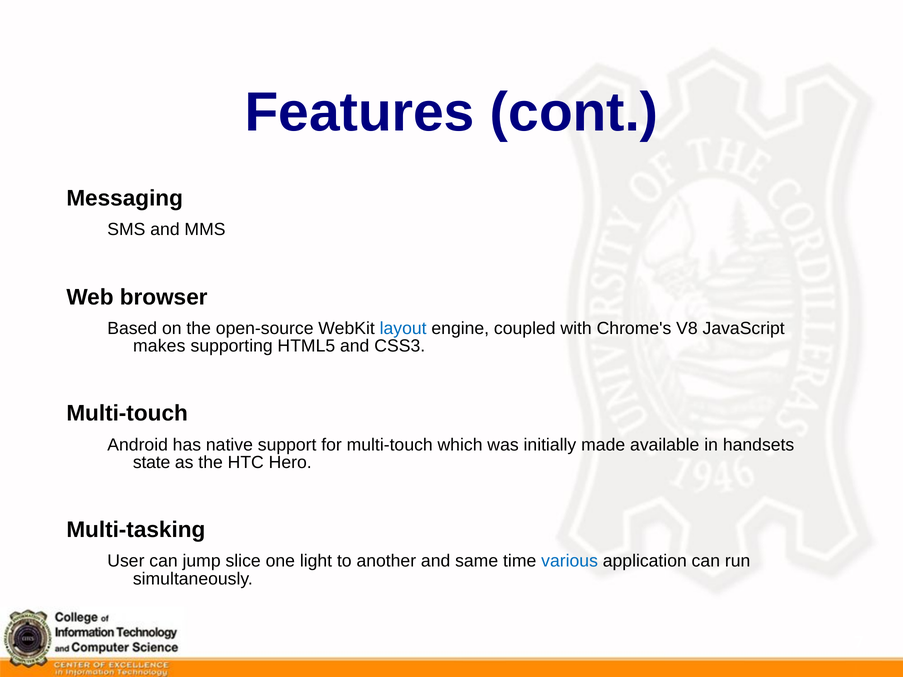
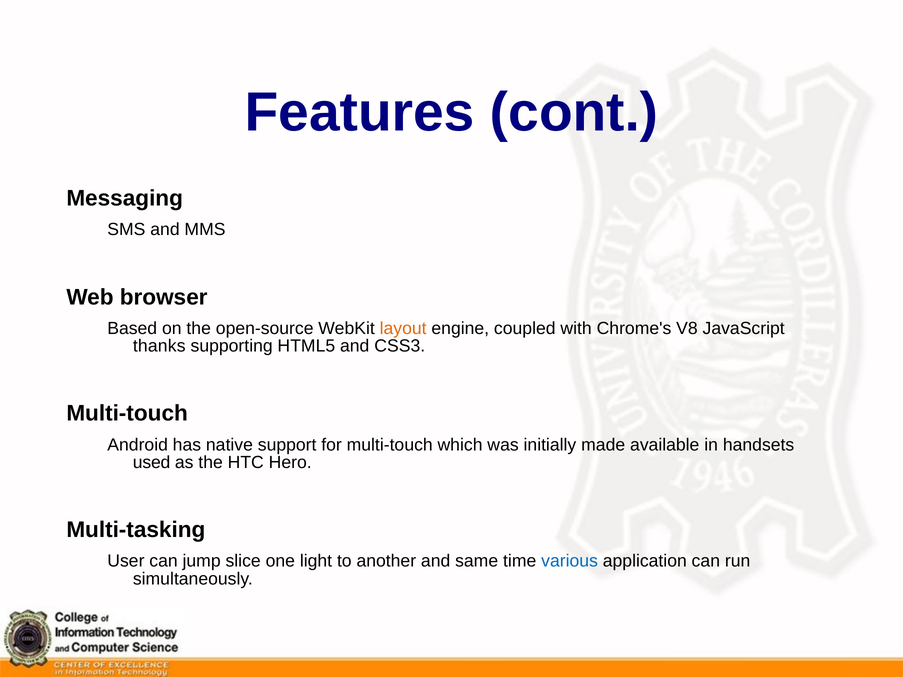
layout colour: blue -> orange (403, 328)
makes: makes -> thanks (159, 346)
state: state -> used (152, 463)
